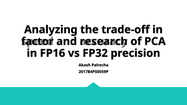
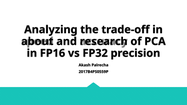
factor: factor -> about (37, 41)
